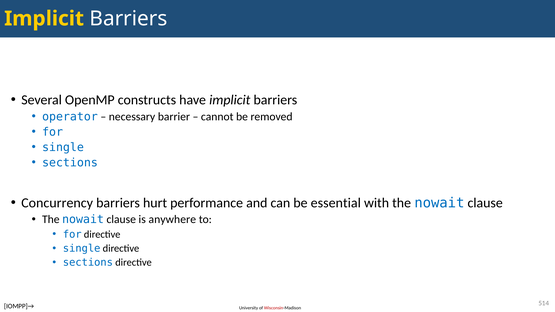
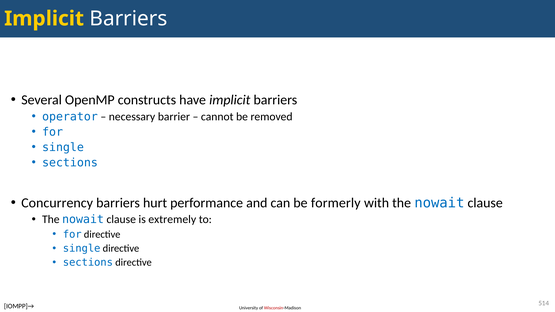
essential: essential -> formerly (336, 203)
anywhere: anywhere -> extremely (172, 220)
